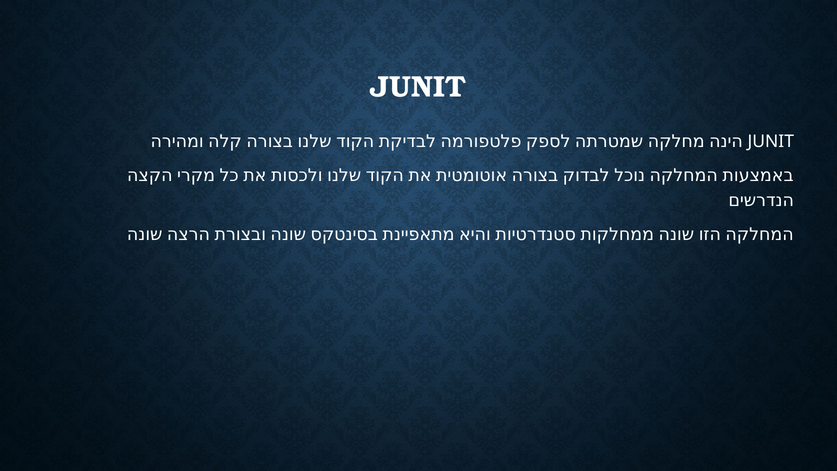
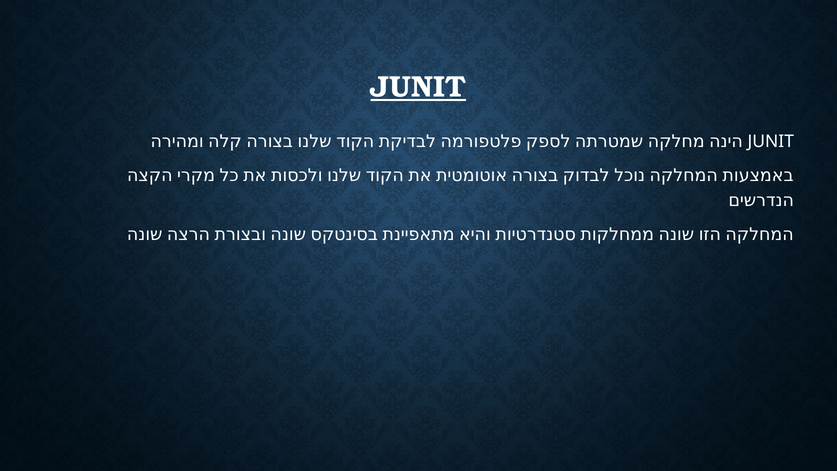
JUNIT underline: none -> present (418, 87)
